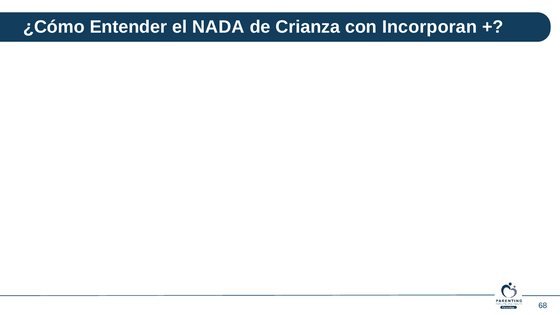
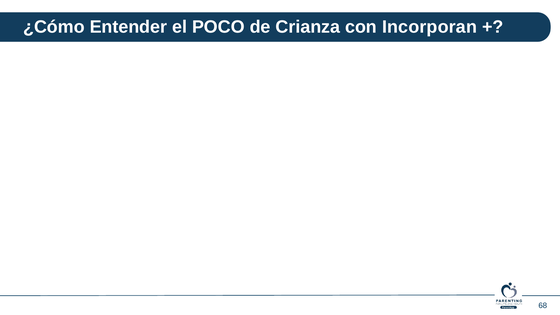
NADA: NADA -> POCO (218, 27)
